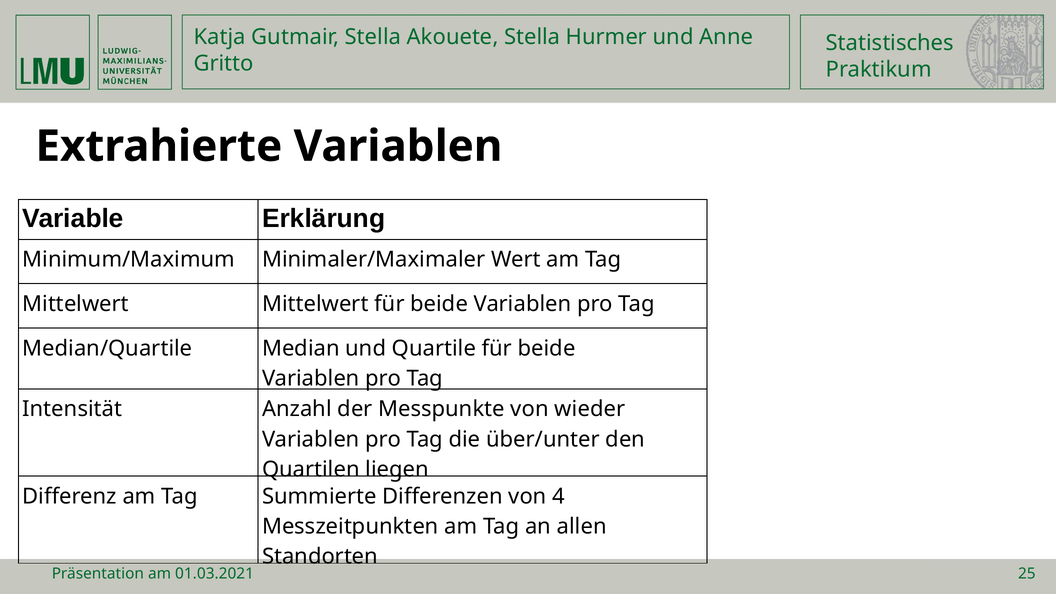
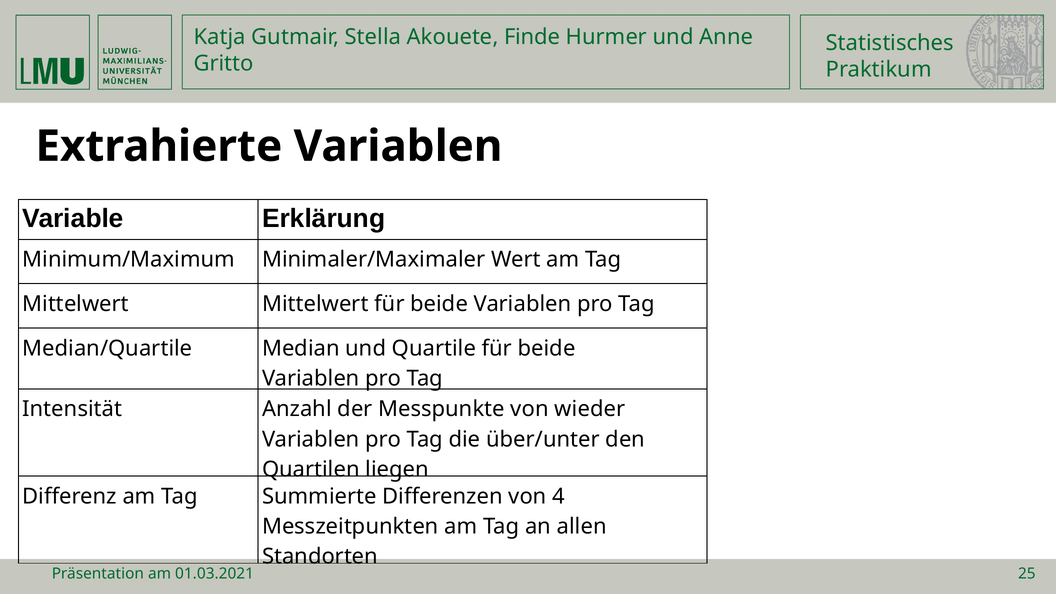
Akouete Stella: Stella -> Finde (532, 37)
